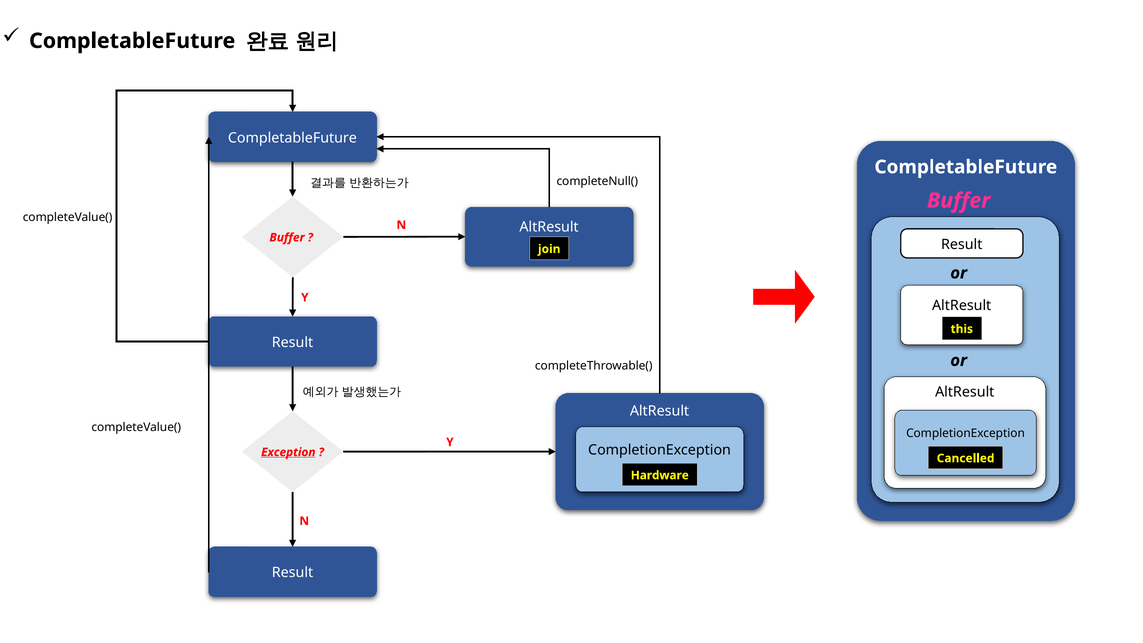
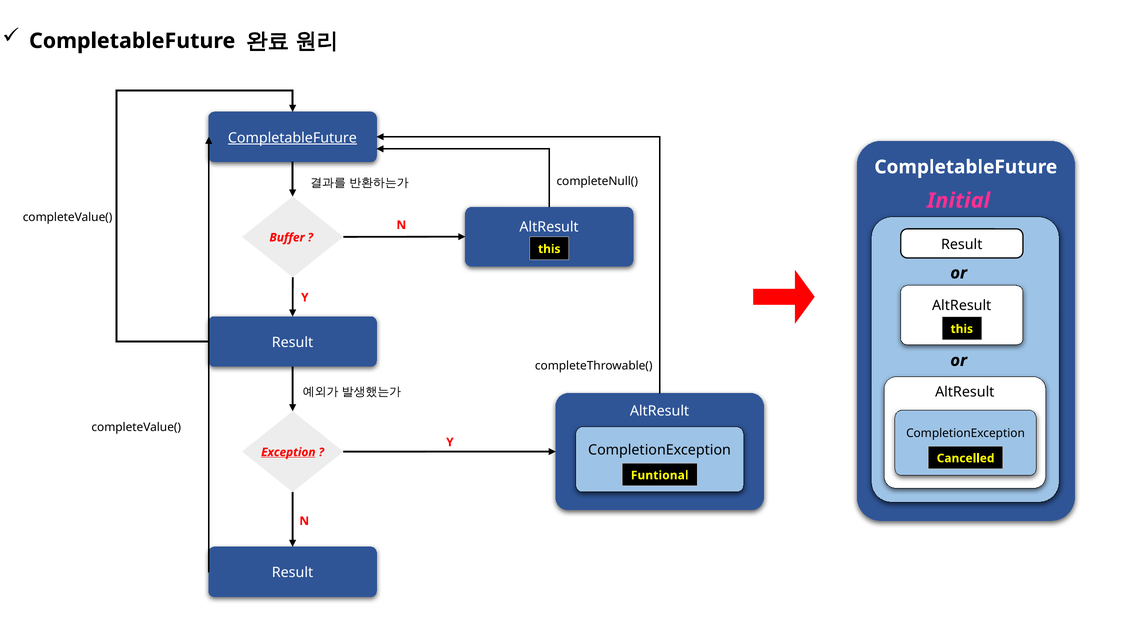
CompletableFuture underline: none -> present (292, 138)
Buffer: Buffer -> Initial (959, 201)
join: join -> this (549, 249)
Hardware: Hardware -> Funtional (660, 475)
